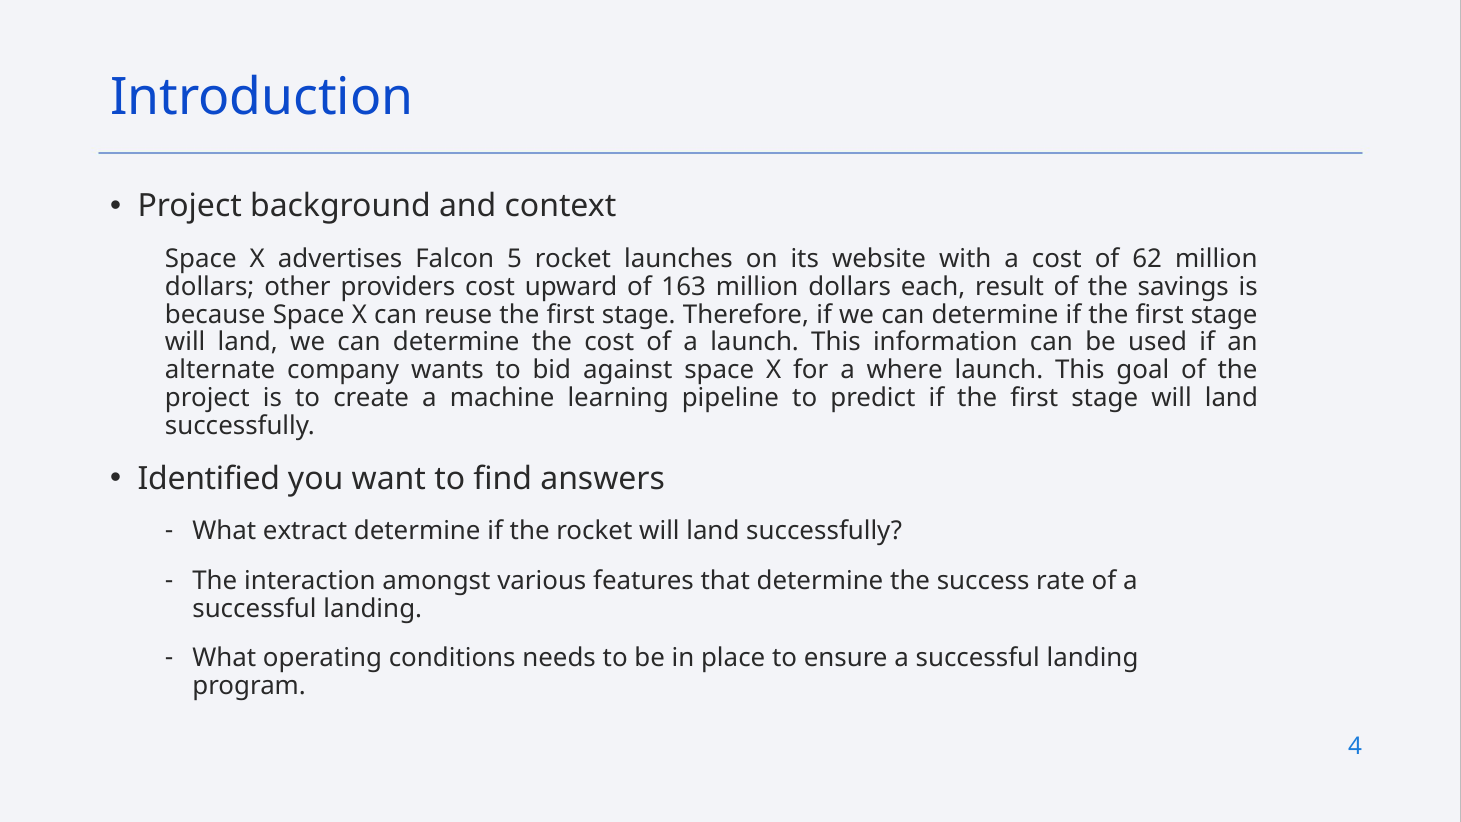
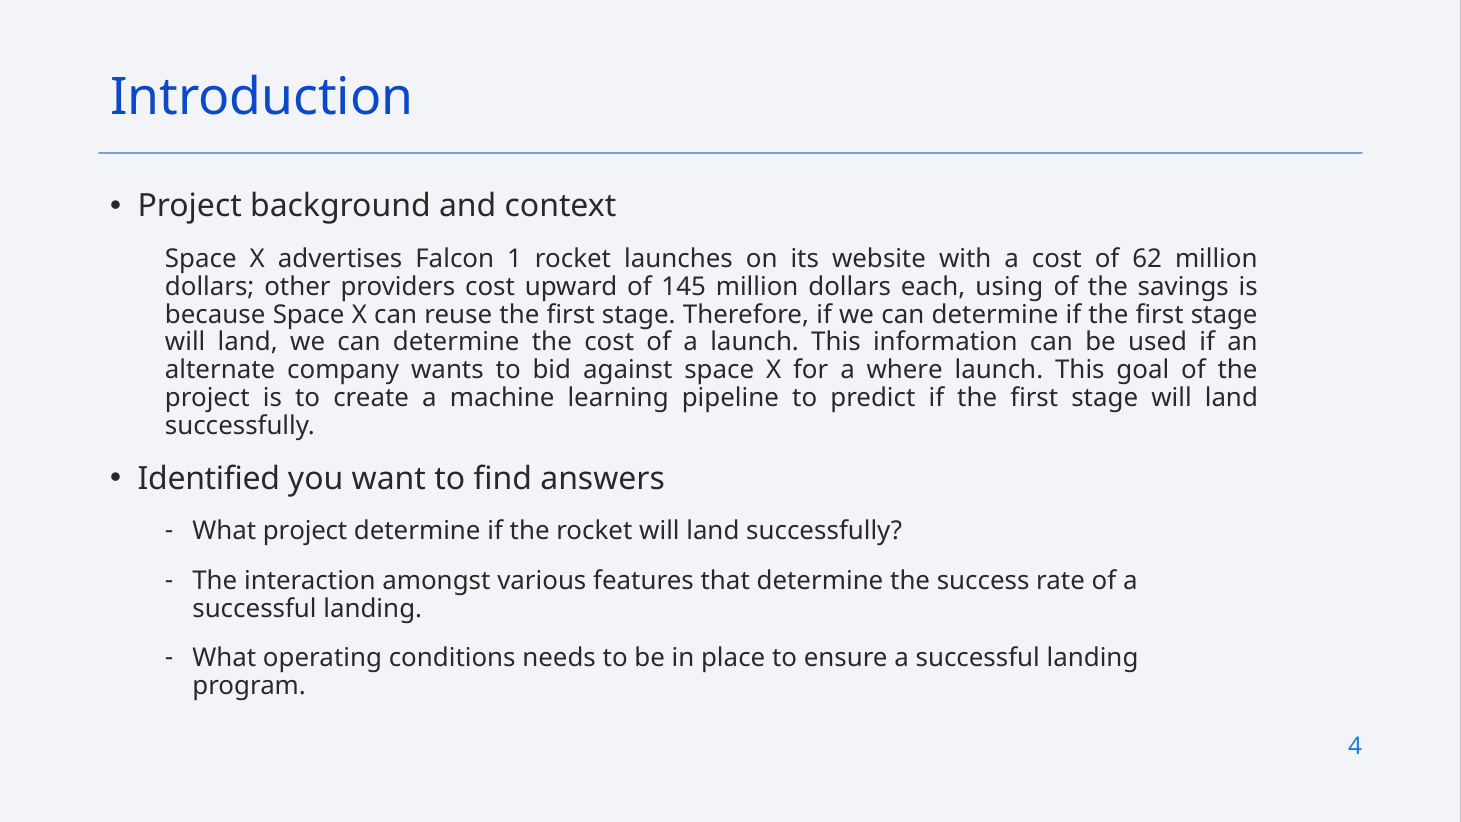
5: 5 -> 1 (514, 258)
163: 163 -> 145 (684, 286)
result: result -> using (1009, 286)
What extract: extract -> project (305, 531)
